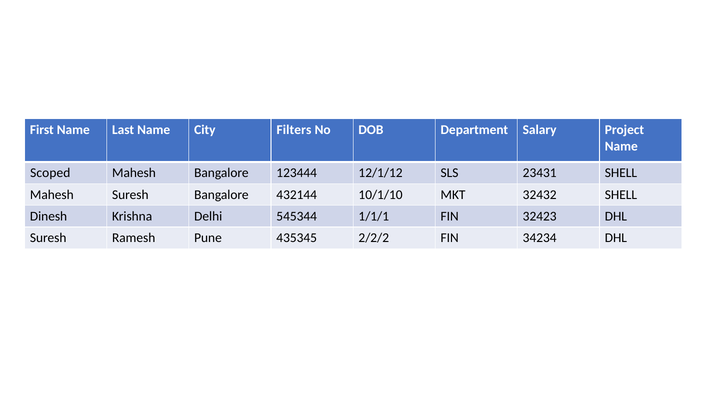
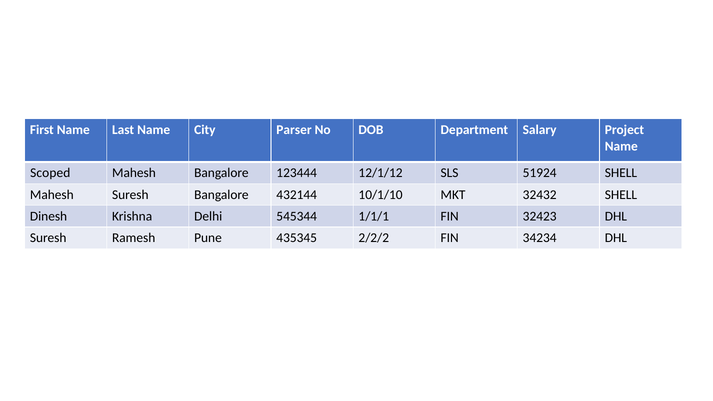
Filters: Filters -> Parser (294, 130)
23431: 23431 -> 51924 (540, 173)
